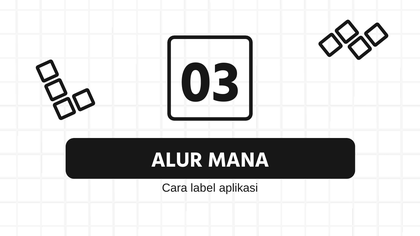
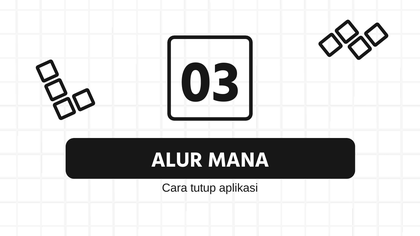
label: label -> tutup (203, 188)
